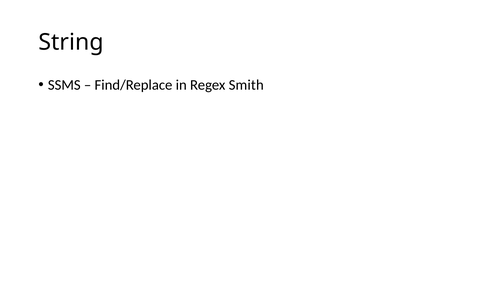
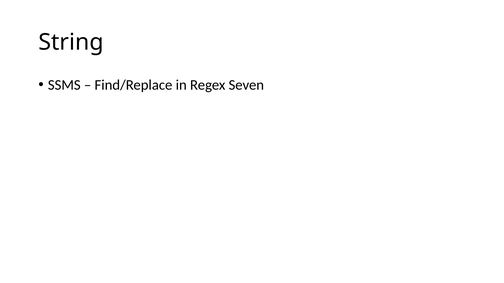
Smith: Smith -> Seven (246, 85)
